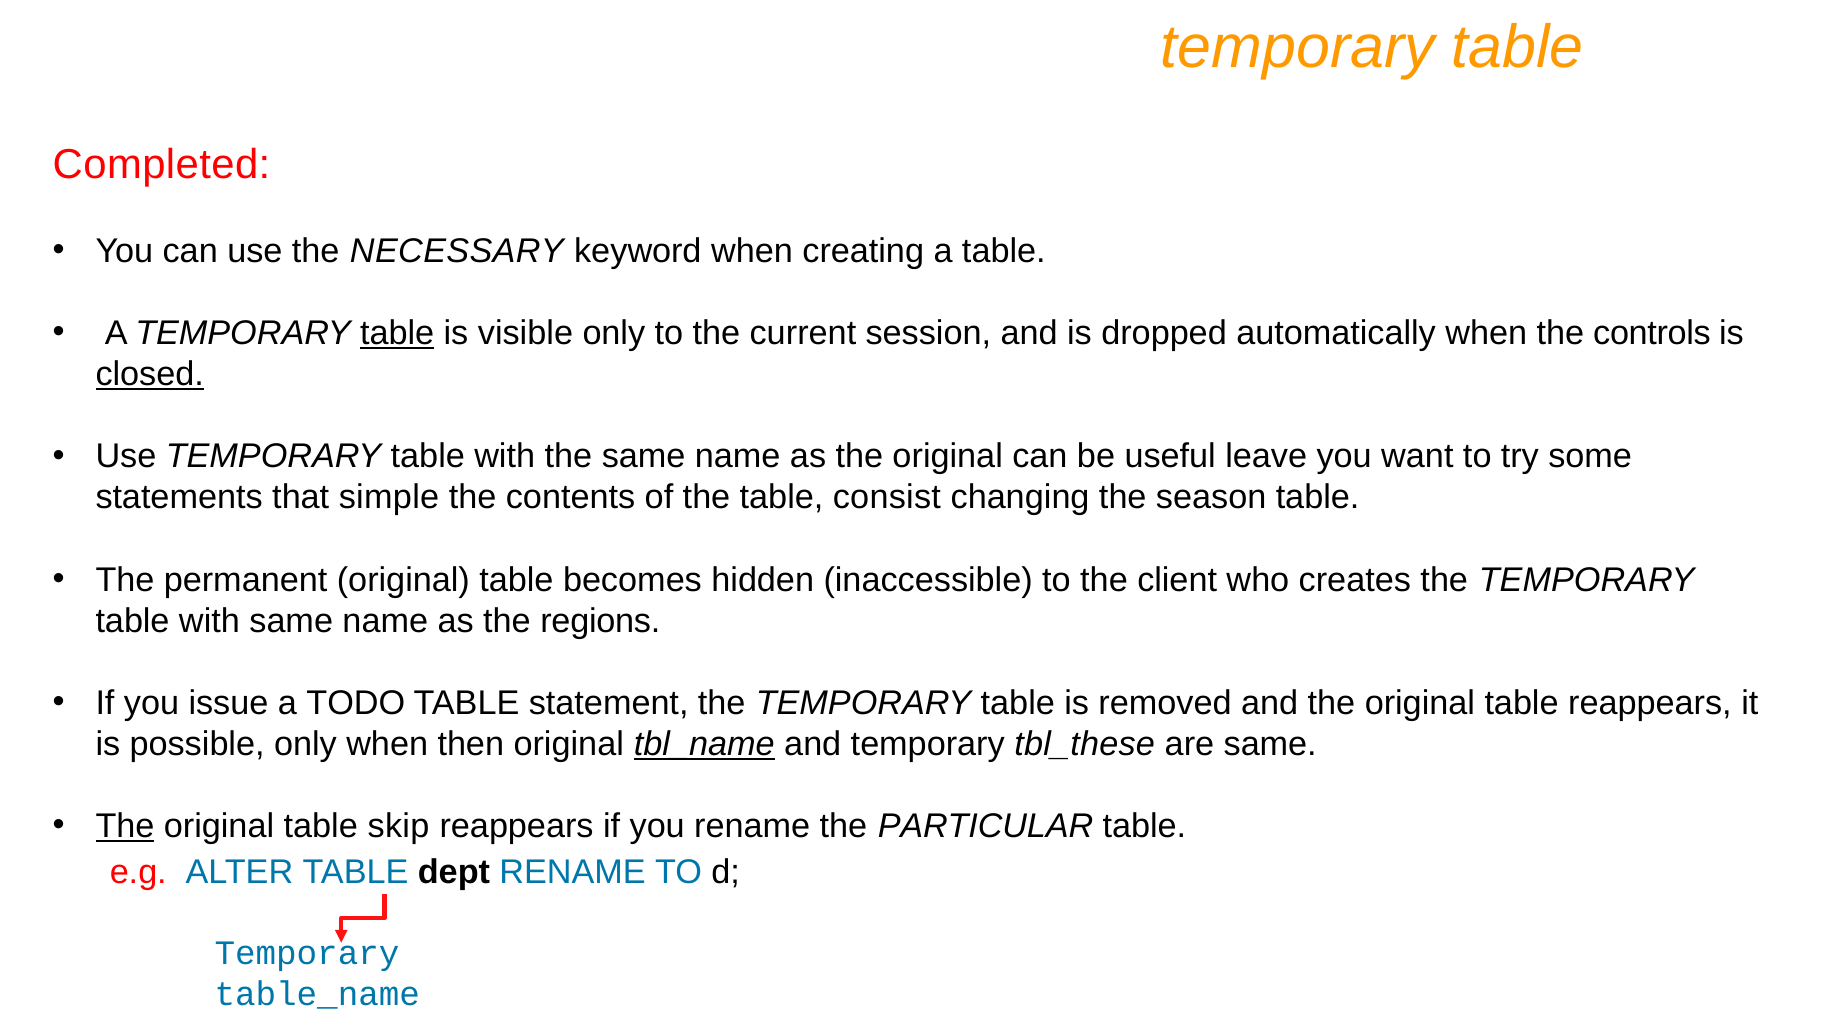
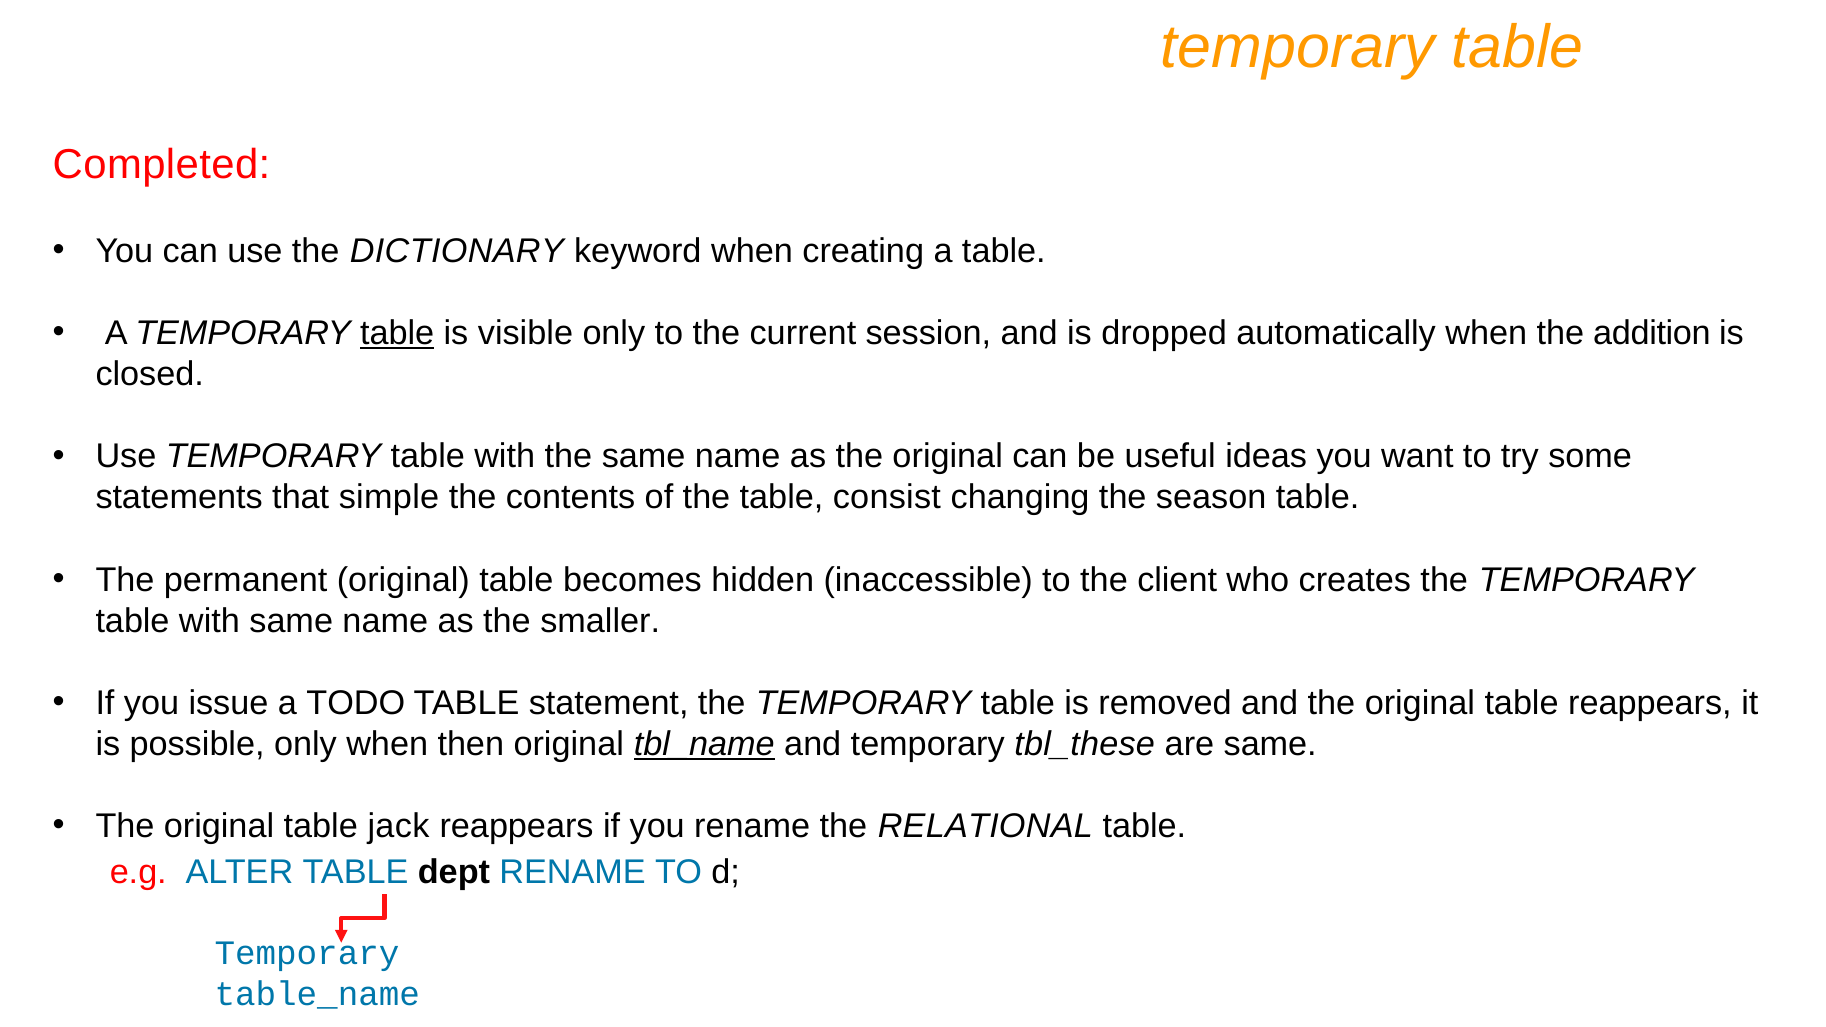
NECESSARY: NECESSARY -> DICTIONARY (457, 251)
controls: controls -> addition (1652, 333)
closed underline: present -> none (150, 374)
leave: leave -> ideas (1266, 457)
regions: regions -> smaller (600, 621)
The underline: present -> none (125, 826)
skip: skip -> jack (399, 826)
PARTICULAR: PARTICULAR -> RELATIONAL (985, 826)
